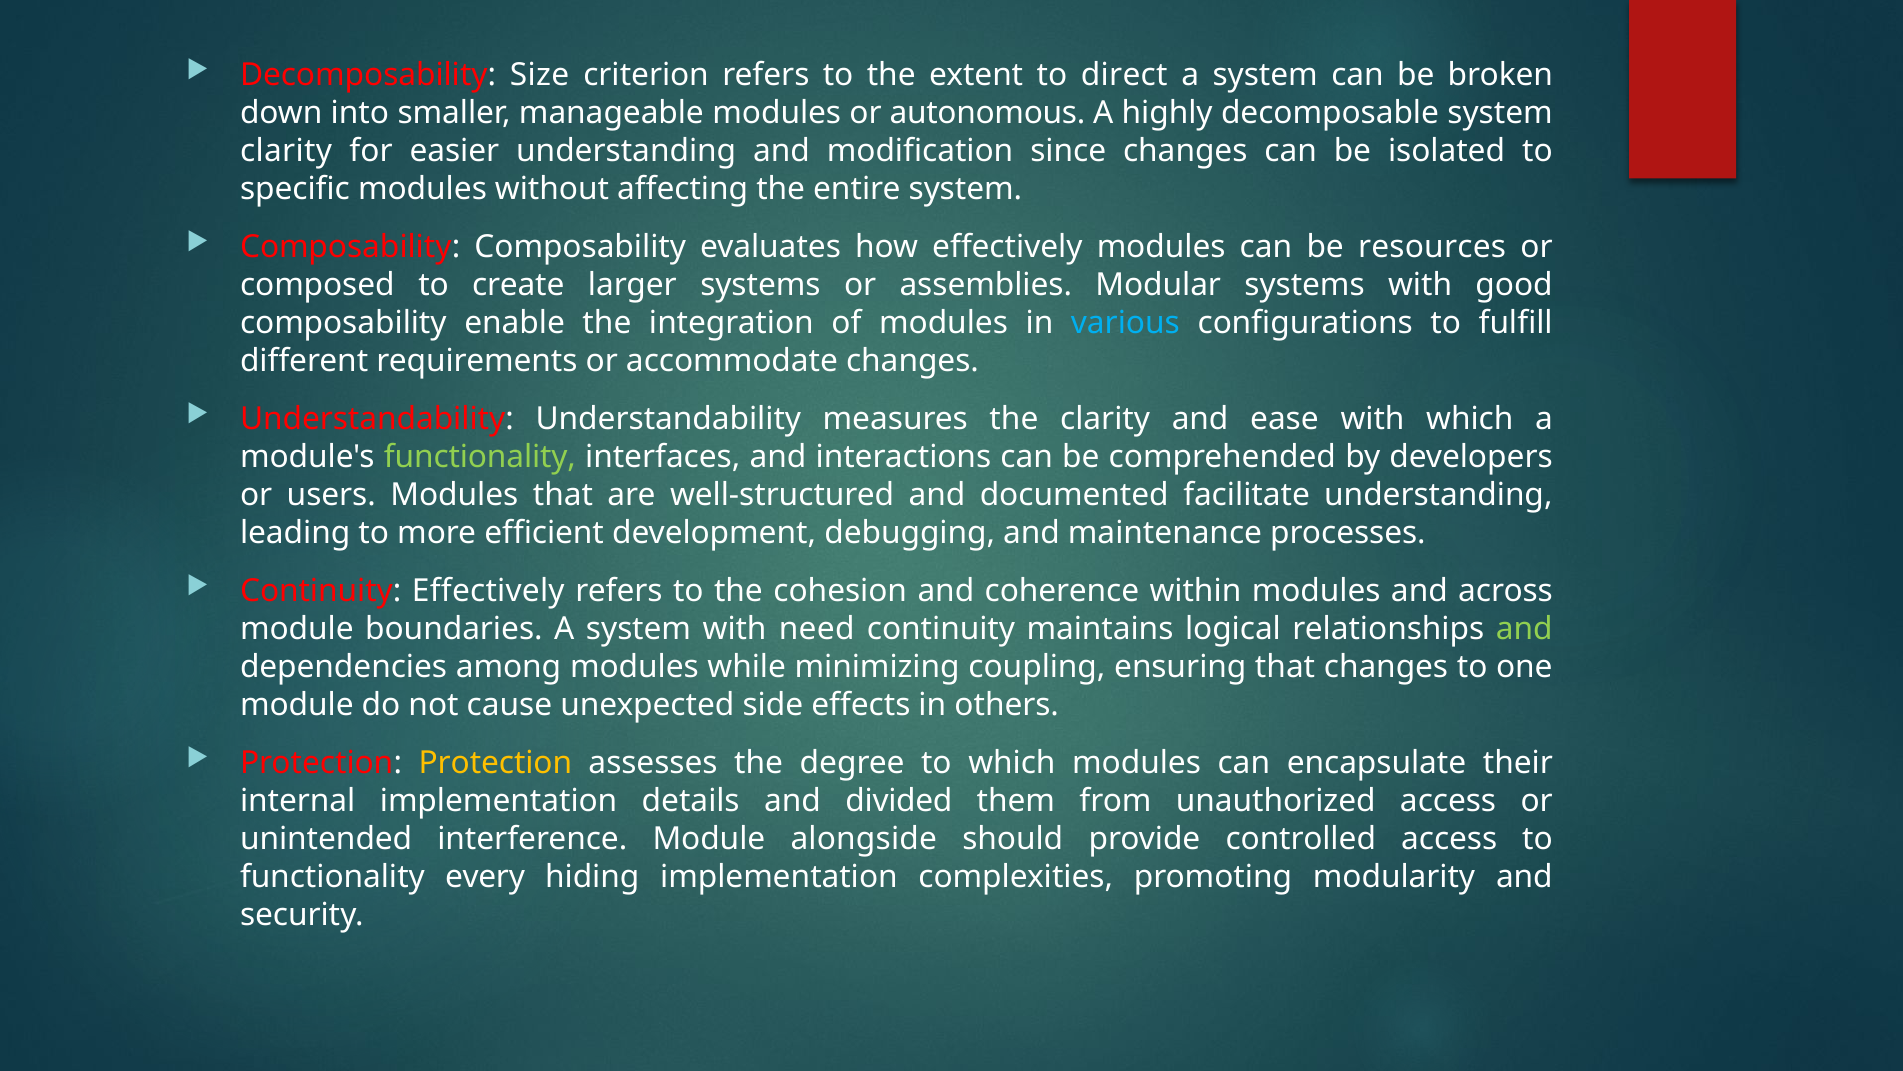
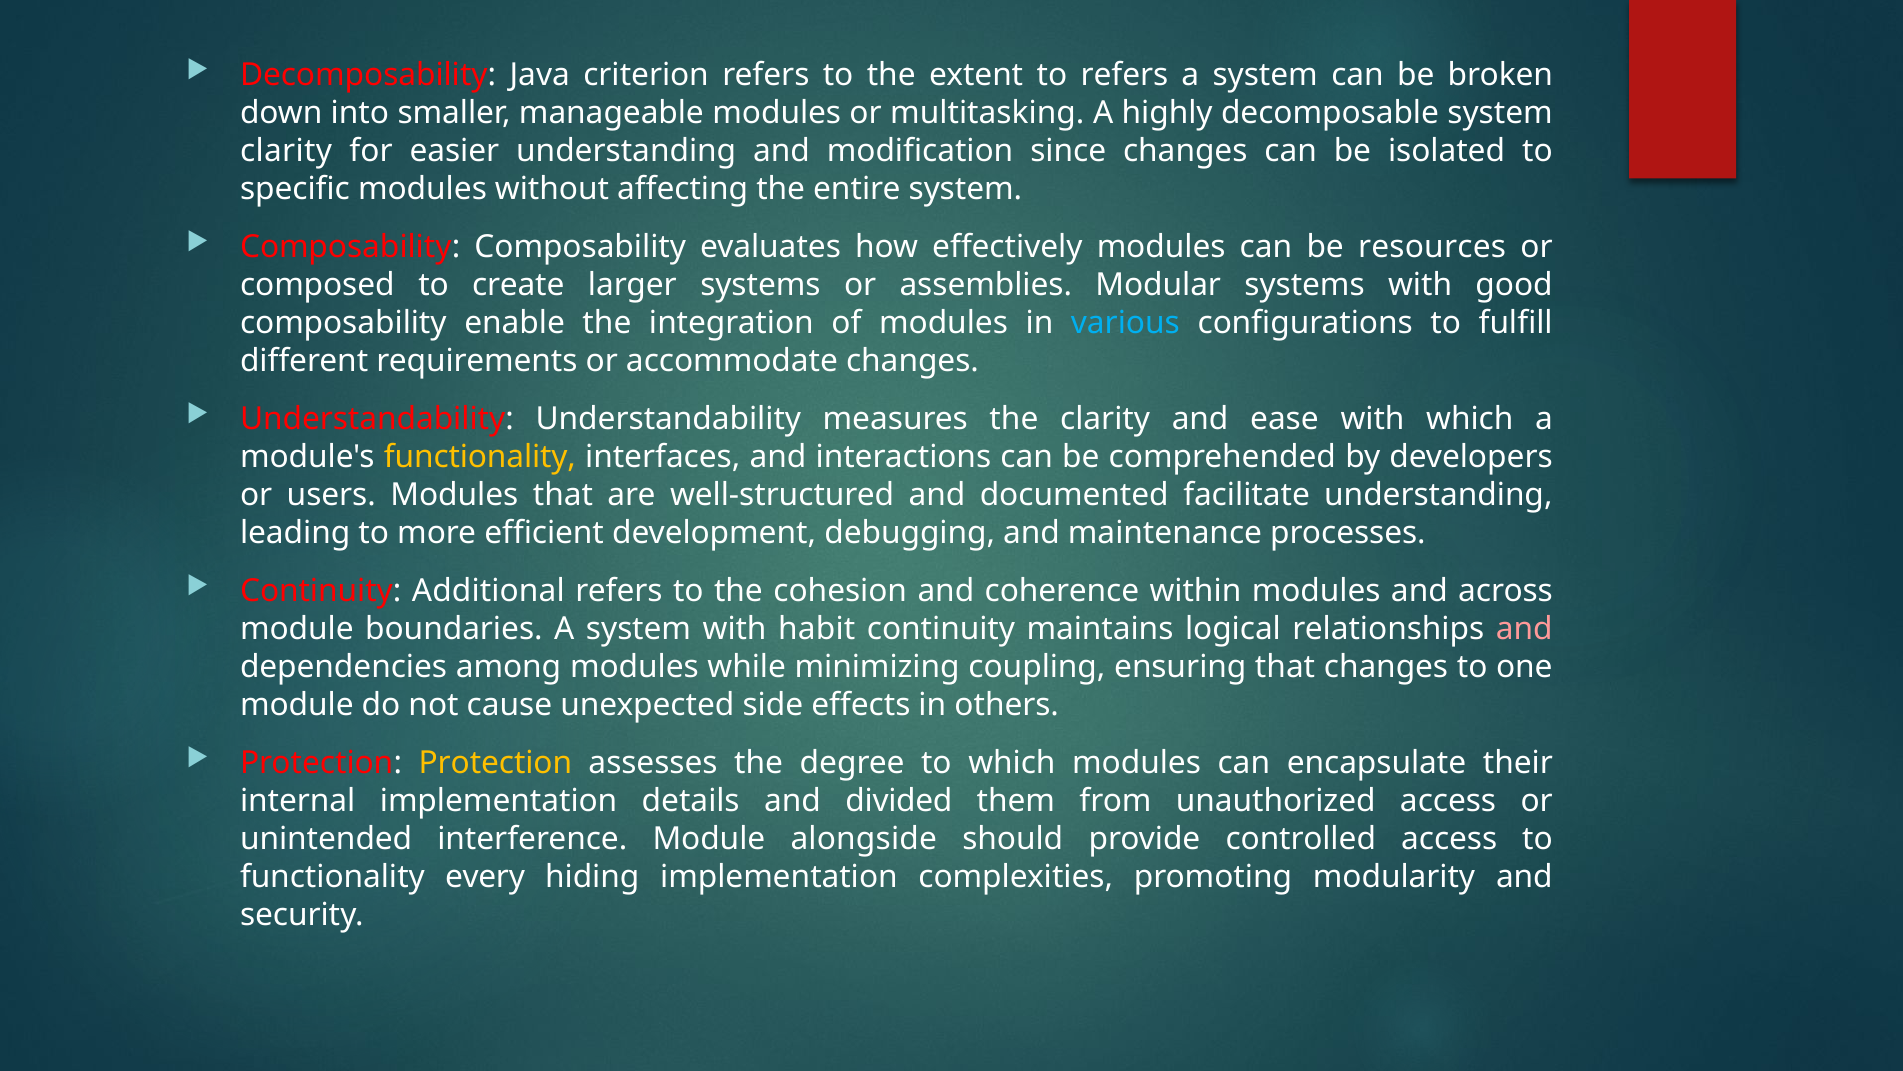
Size: Size -> Java (540, 75)
to direct: direct -> refers (1124, 75)
autonomous: autonomous -> multitasking (987, 113)
functionality colour: light green -> yellow (480, 457)
Continuity Effectively: Effectively -> Additional (488, 590)
need: need -> habit (817, 629)
and colour: light green -> pink (1524, 629)
